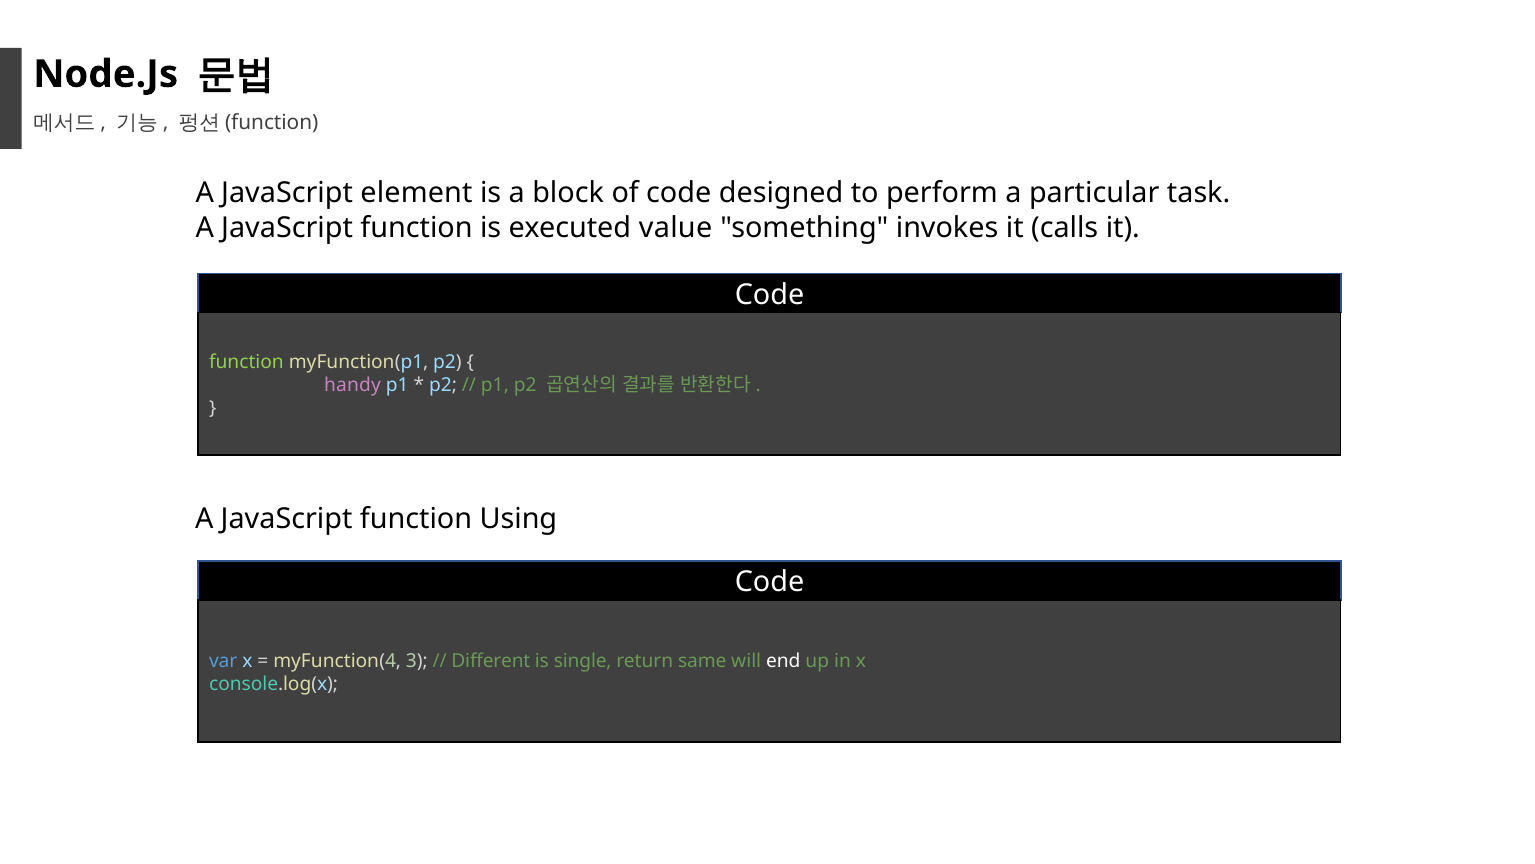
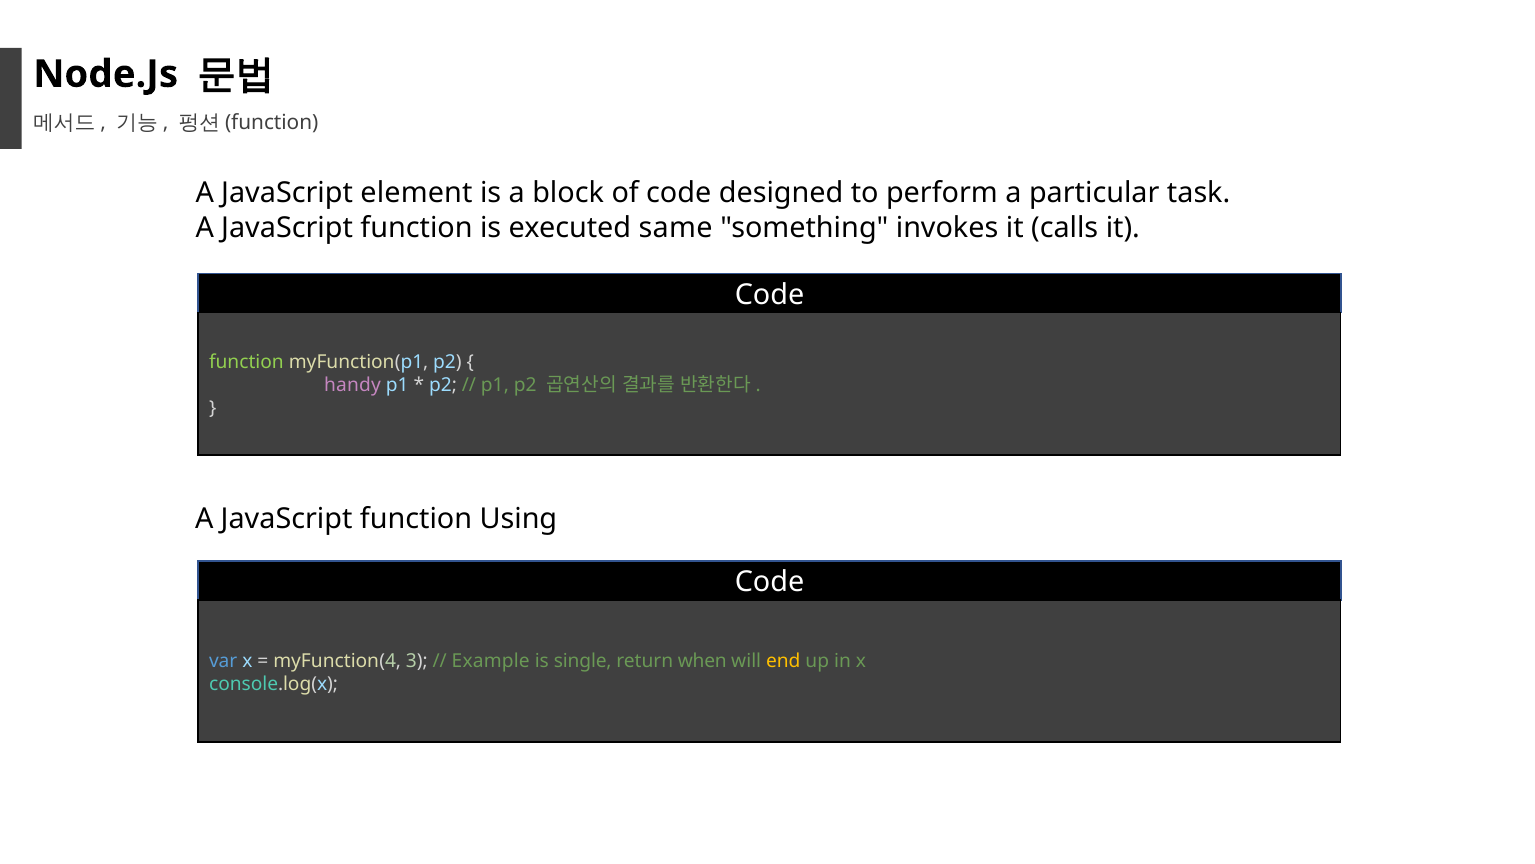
value: value -> same (676, 228)
Different: Different -> Example (491, 660)
same: same -> when (702, 660)
end colour: white -> yellow (783, 660)
